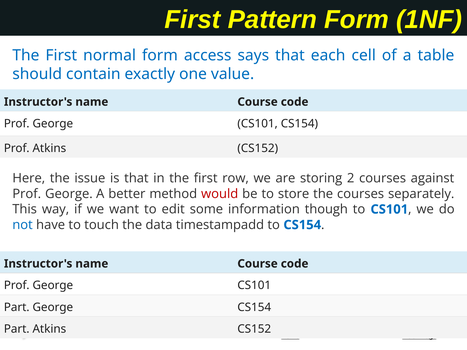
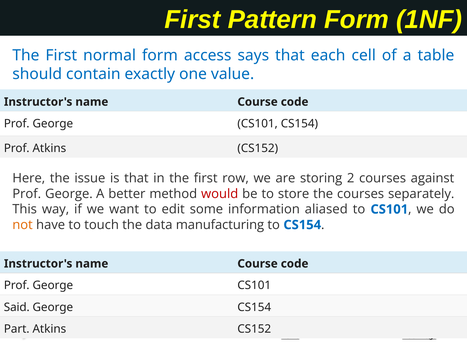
though: though -> aliased (326, 209)
not colour: blue -> orange (23, 225)
timestampadd: timestampadd -> manufacturing (220, 225)
Part: Part -> Said (17, 307)
